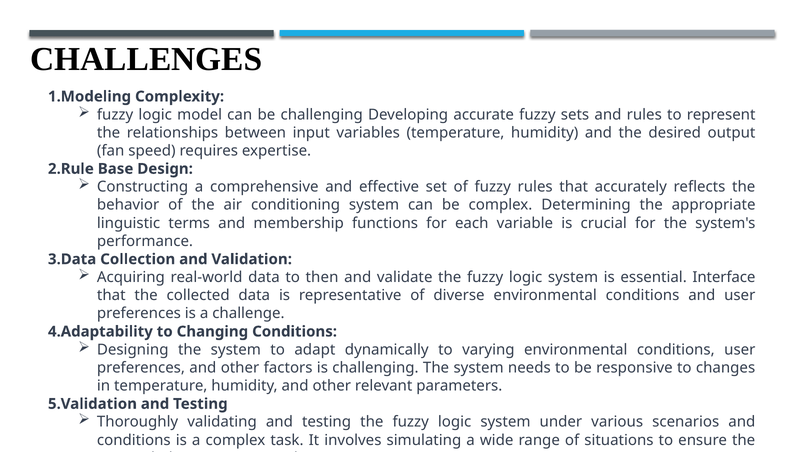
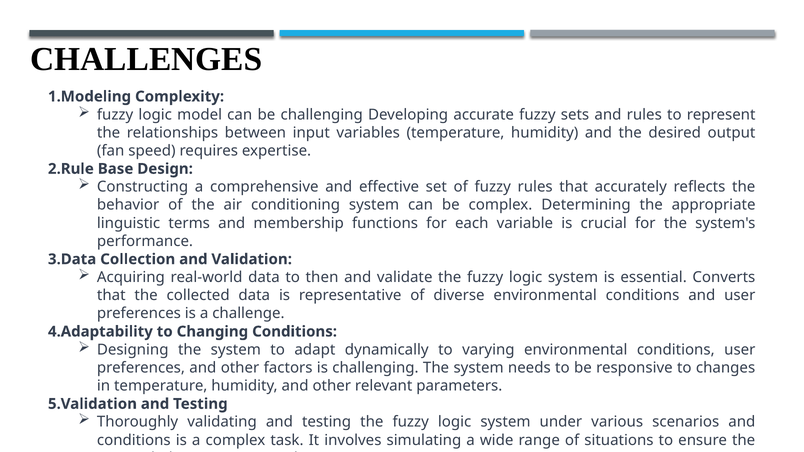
Interface: Interface -> Converts (724, 277)
